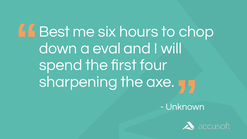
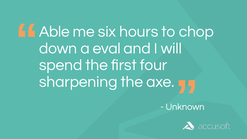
Best: Best -> Able (54, 32)
